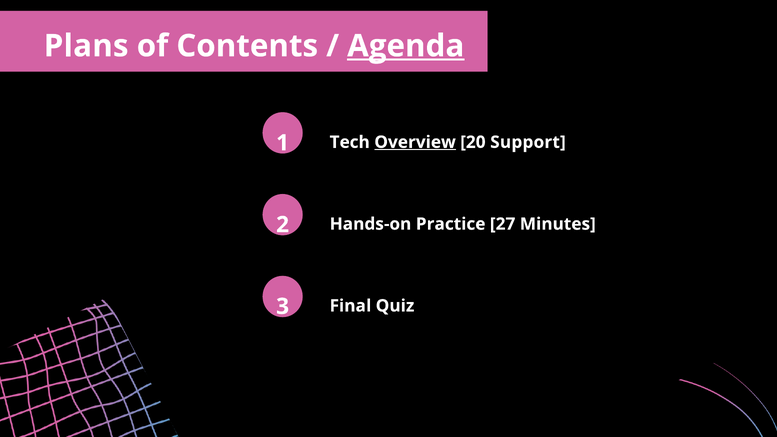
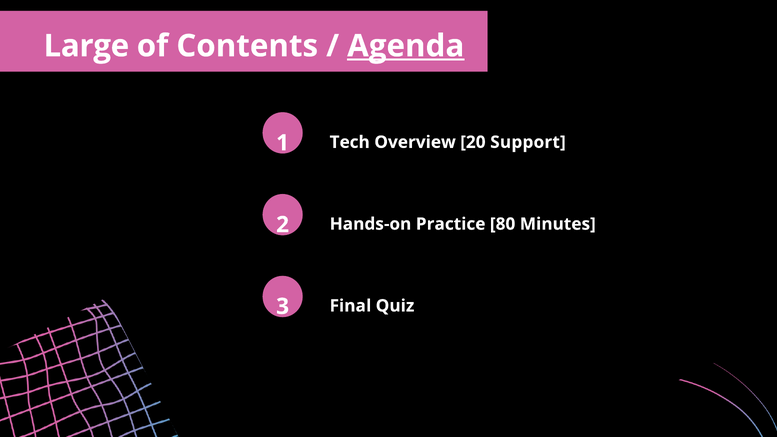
Plans: Plans -> Large (86, 46)
Overview underline: present -> none (415, 142)
27: 27 -> 80 (503, 224)
